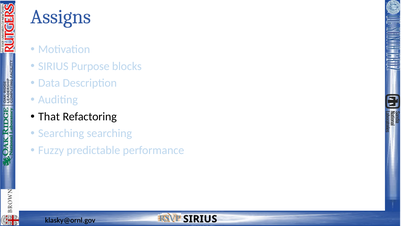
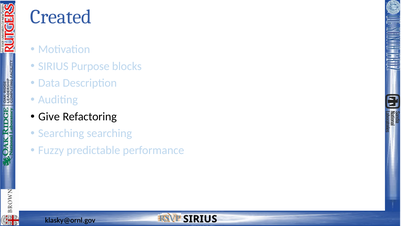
Assigns: Assigns -> Created (61, 17)
That: That -> Give (49, 116)
